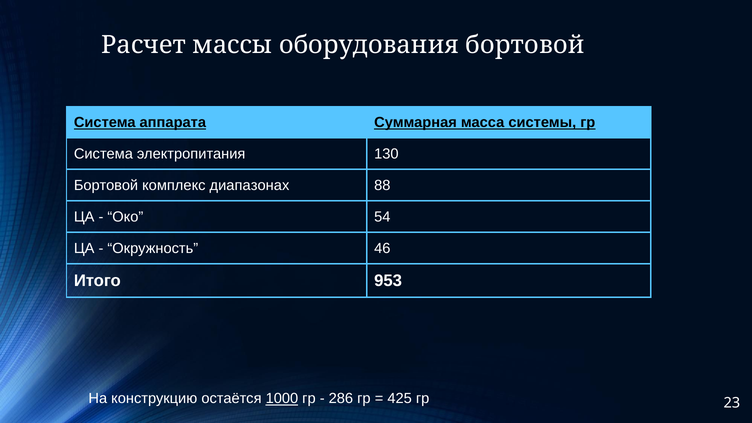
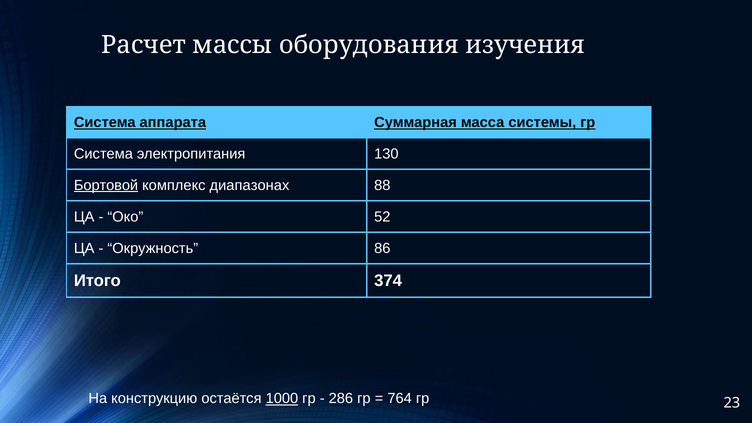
оборудования бортовой: бортовой -> изучения (525, 45)
Бортовой underline: none -> present (106, 185)
54: 54 -> 52 (382, 217)
46: 46 -> 86 (382, 248)
953: 953 -> 374 (388, 281)
425: 425 -> 764 (400, 399)
